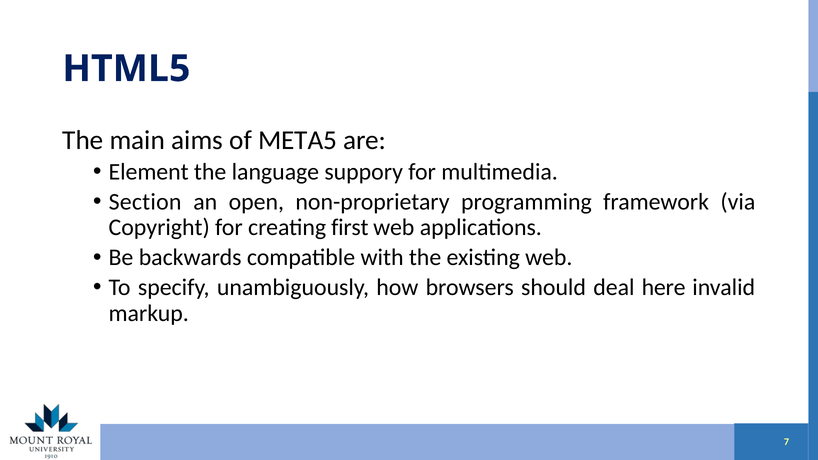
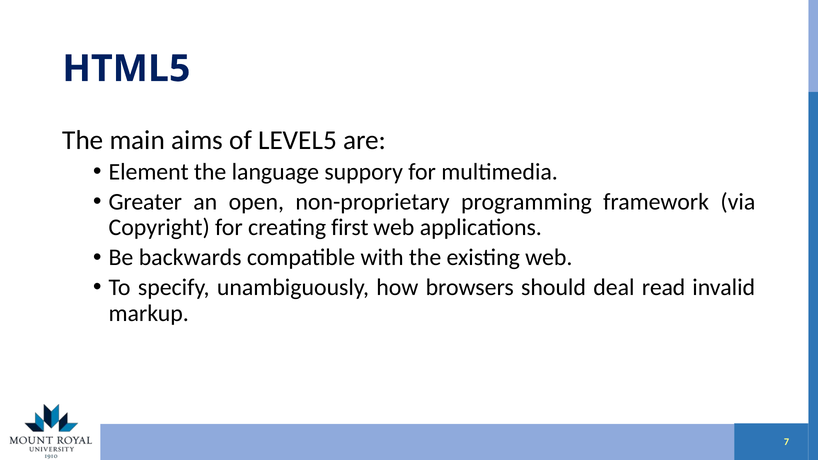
META5: META5 -> LEVEL5 (298, 140)
Section: Section -> Greater (145, 202)
here: here -> read (664, 288)
